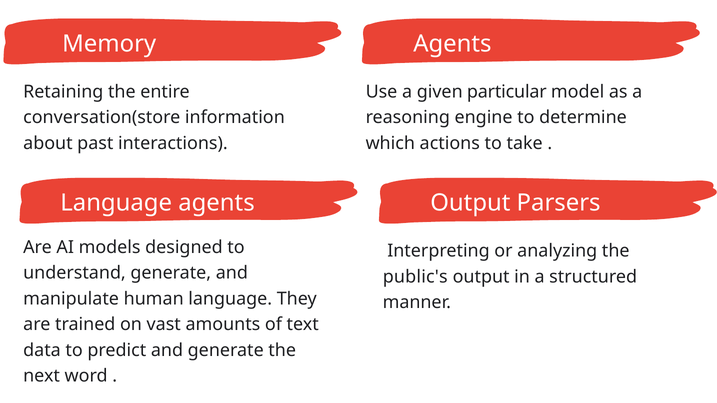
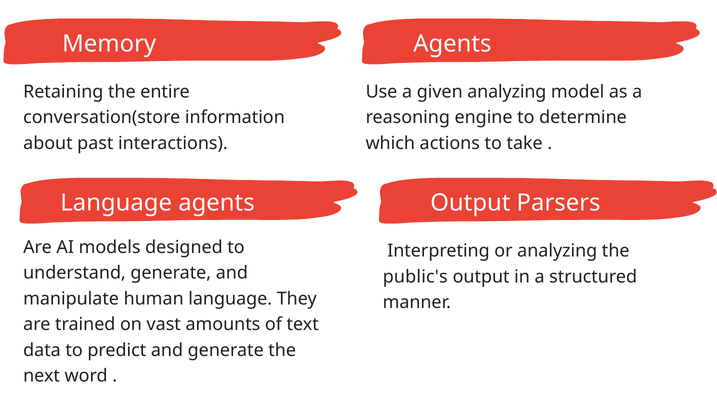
given particular: particular -> analyzing (507, 92)
